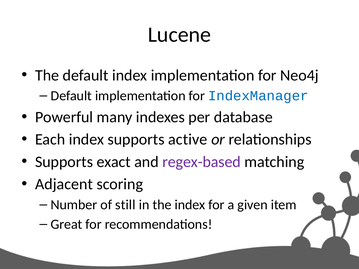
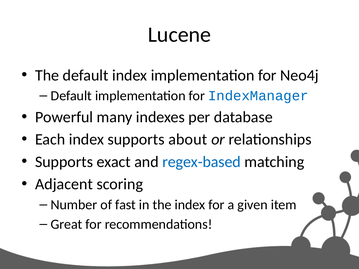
active: active -> about (188, 140)
regex-based colour: purple -> blue (202, 162)
still: still -> fast (126, 205)
